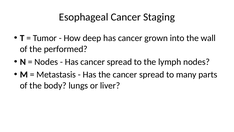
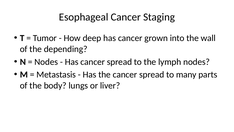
performed: performed -> depending (66, 49)
